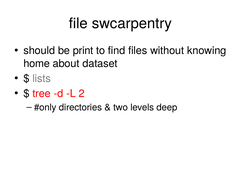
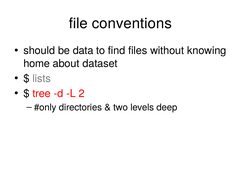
swcarpentry: swcarpentry -> conventions (132, 23)
print: print -> data (83, 51)
